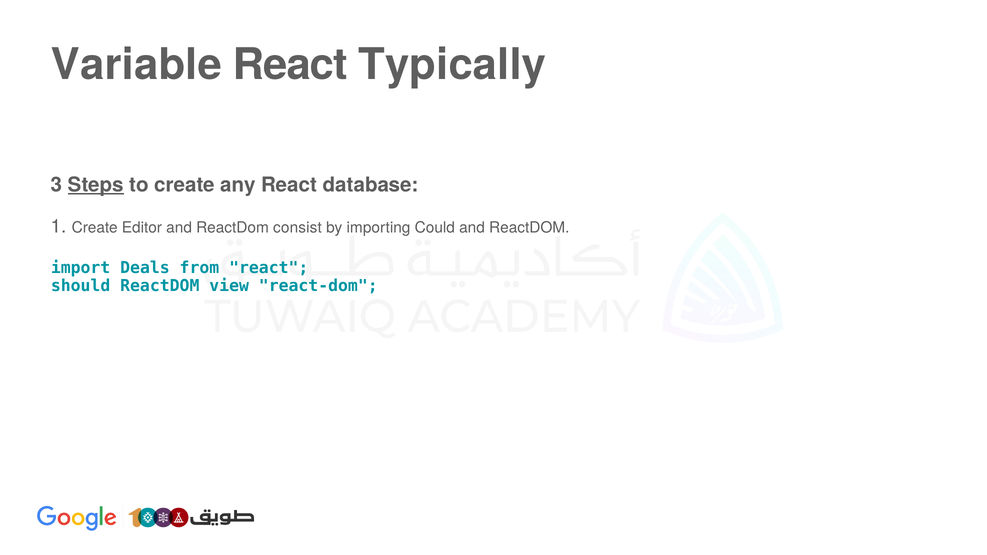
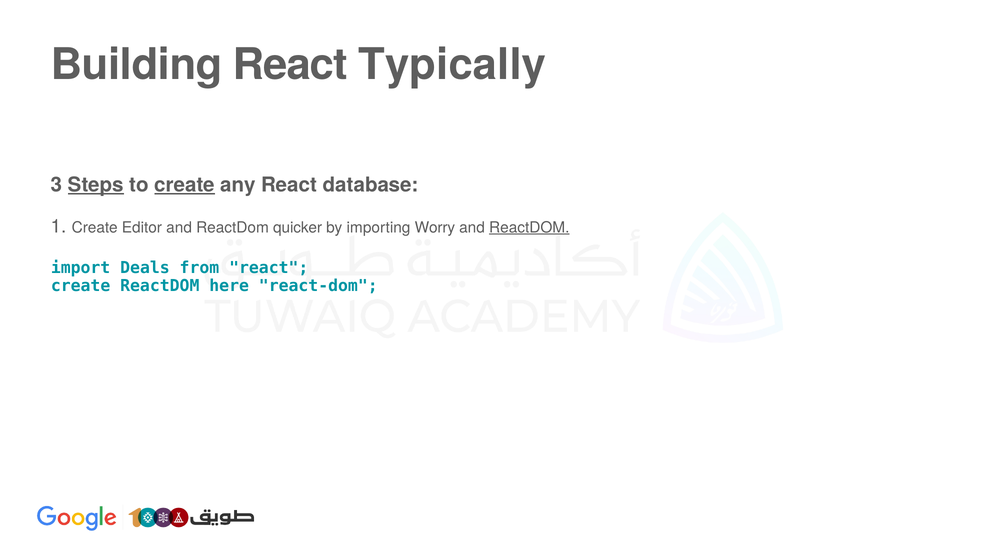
Variable: Variable -> Building (137, 65)
create underline: none -> present (185, 185)
consist: consist -> quicker (298, 228)
Could: Could -> Worry (435, 228)
ReactDOM underline: none -> present (529, 228)
should: should -> create (81, 286)
view: view -> here (229, 286)
